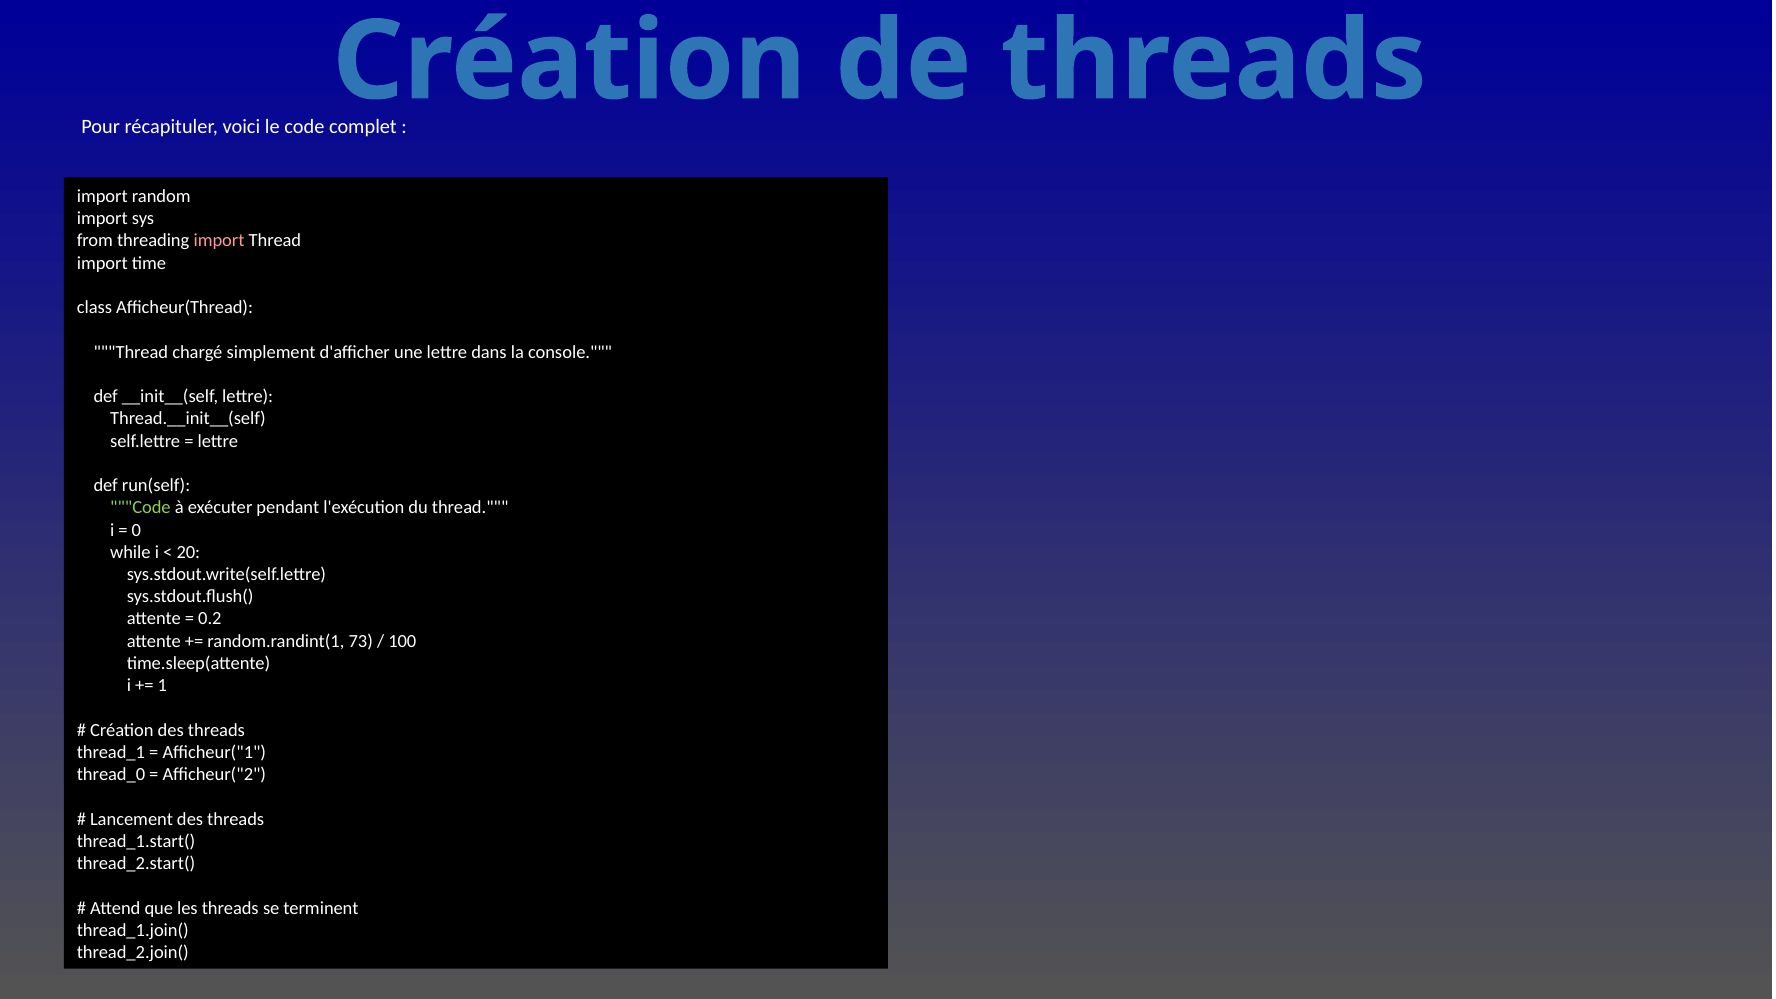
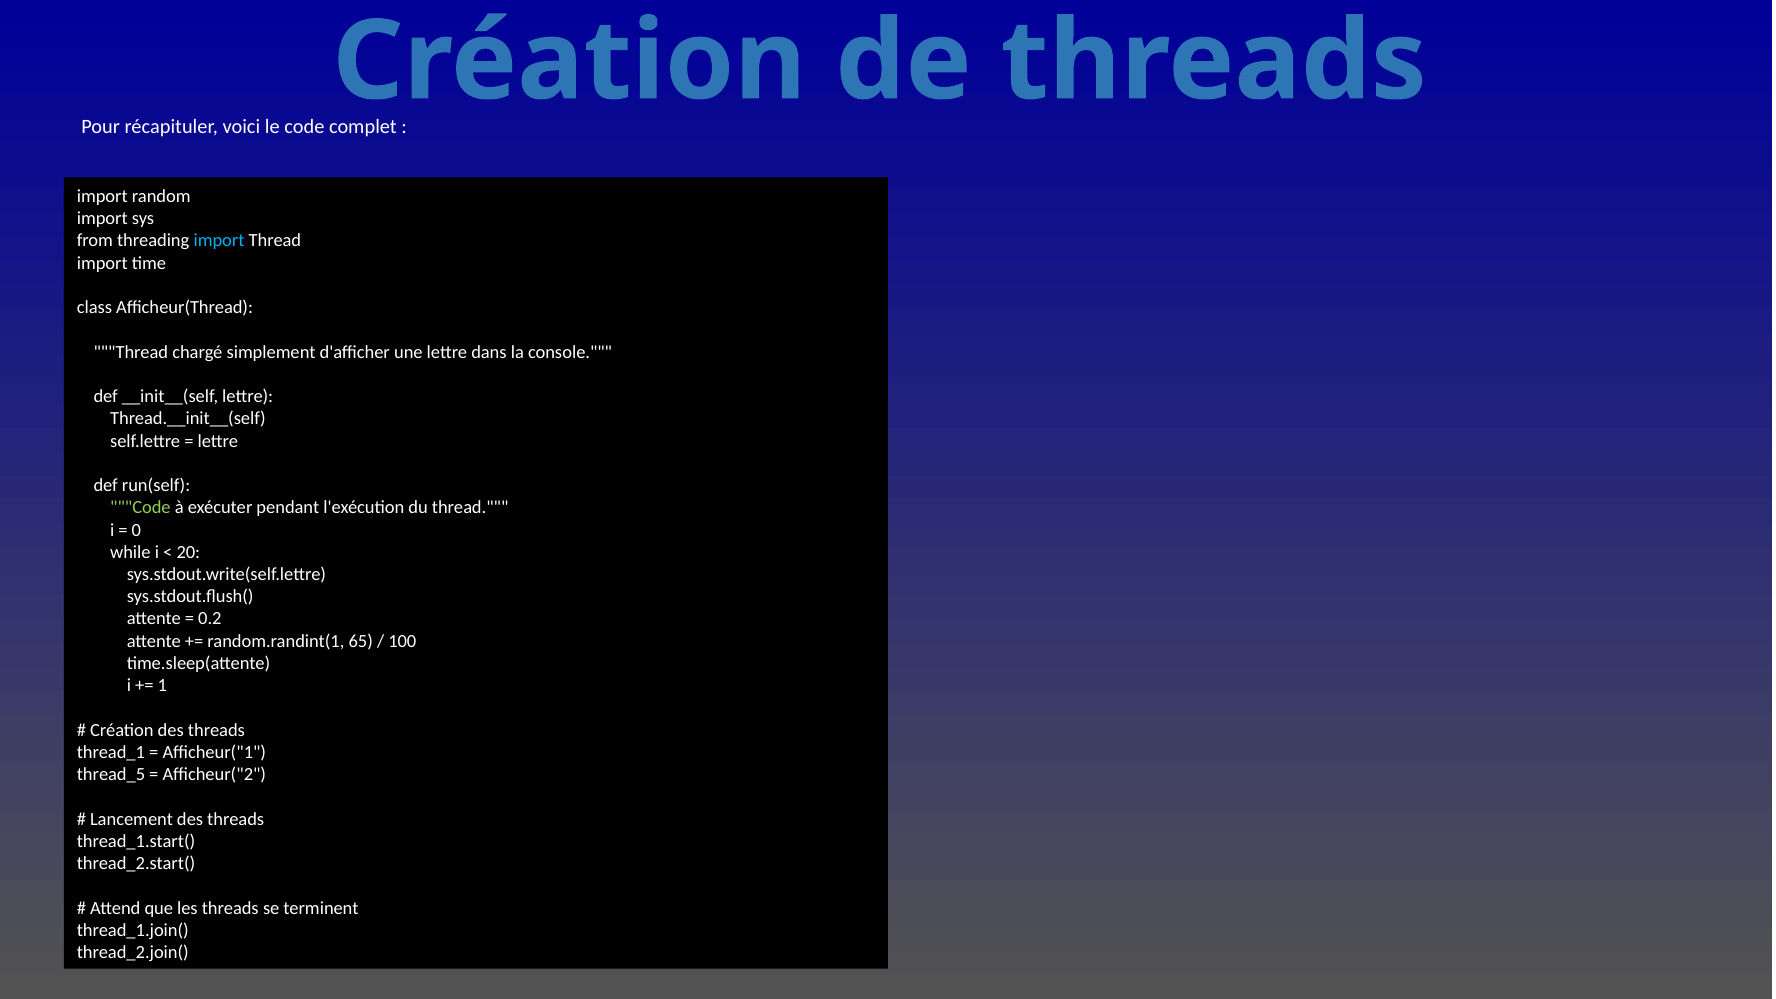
import colour: pink -> light blue (219, 241)
73: 73 -> 65 (361, 641)
thread_0: thread_0 -> thread_5 (111, 775)
